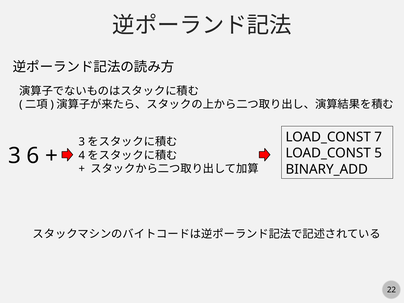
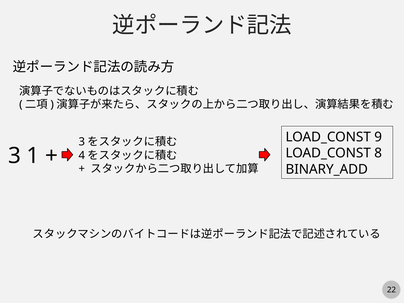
7: 7 -> 9 (378, 137)
5: 5 -> 8 (378, 153)
6: 6 -> 1 (33, 156)
